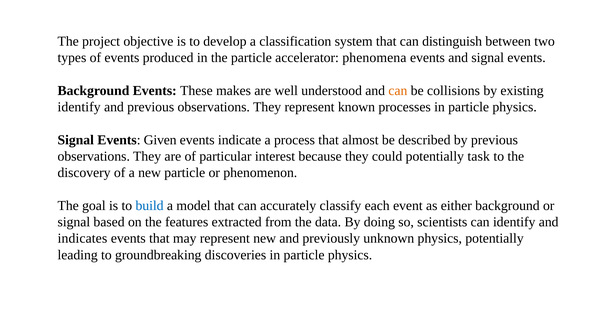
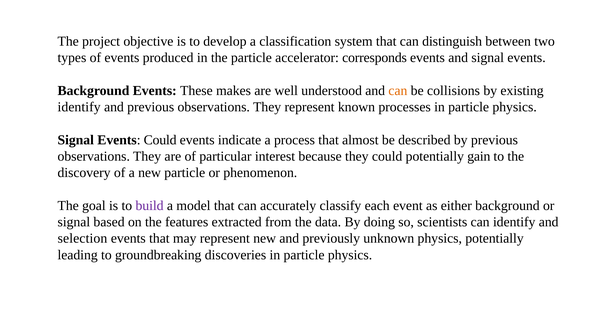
phenomena: phenomena -> corresponds (375, 58)
Events Given: Given -> Could (160, 140)
task: task -> gain (479, 156)
build colour: blue -> purple (150, 205)
indicates: indicates -> selection (82, 238)
